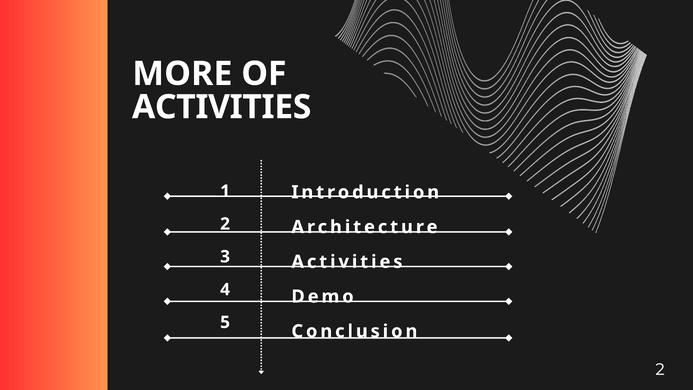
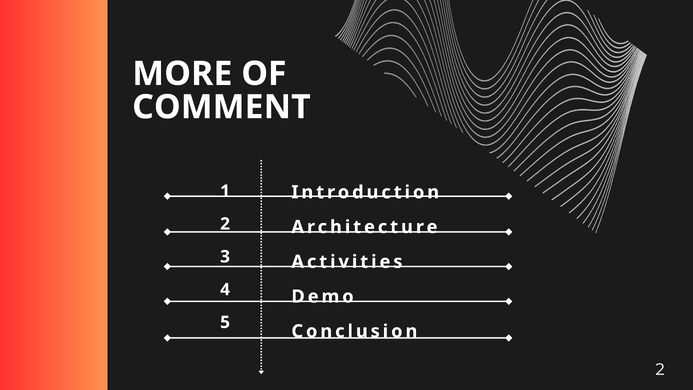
ACTIVITIES: ACTIVITIES -> COMMENT (221, 107)
